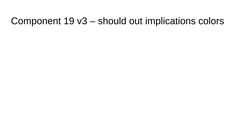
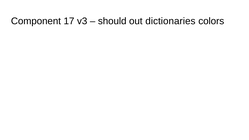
19: 19 -> 17 (69, 21)
implications: implications -> dictionaries (170, 21)
